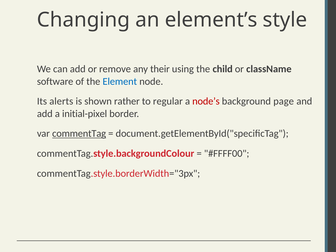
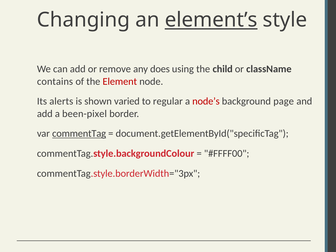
element’s underline: none -> present (211, 20)
their: their -> does (160, 69)
software: software -> contains (55, 81)
Element colour: blue -> red (120, 81)
rather: rather -> varied (127, 101)
initial-pixel: initial-pixel -> been-pixel (85, 114)
